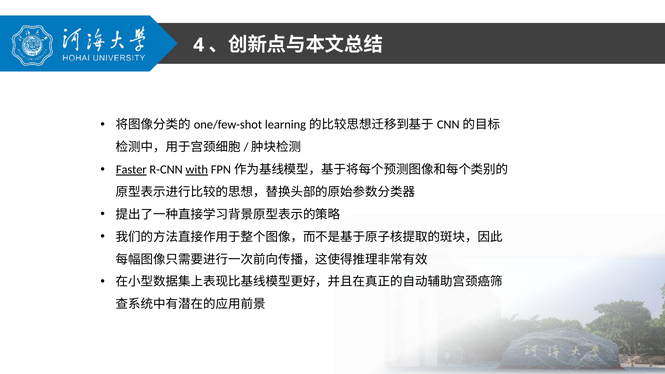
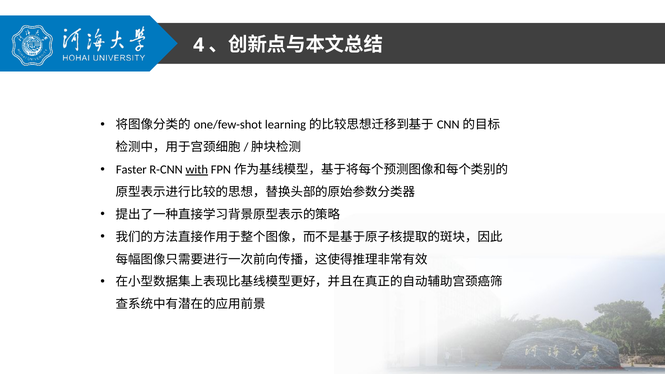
Faster underline: present -> none (131, 170)
